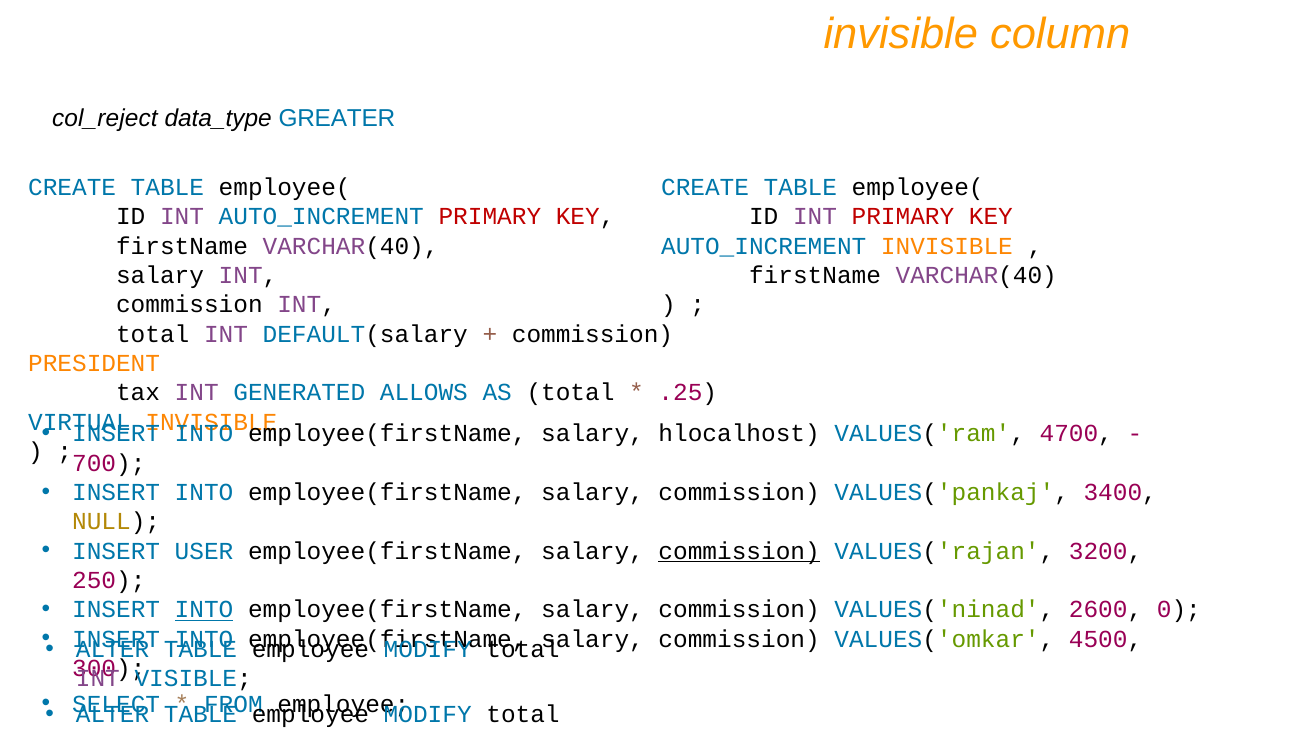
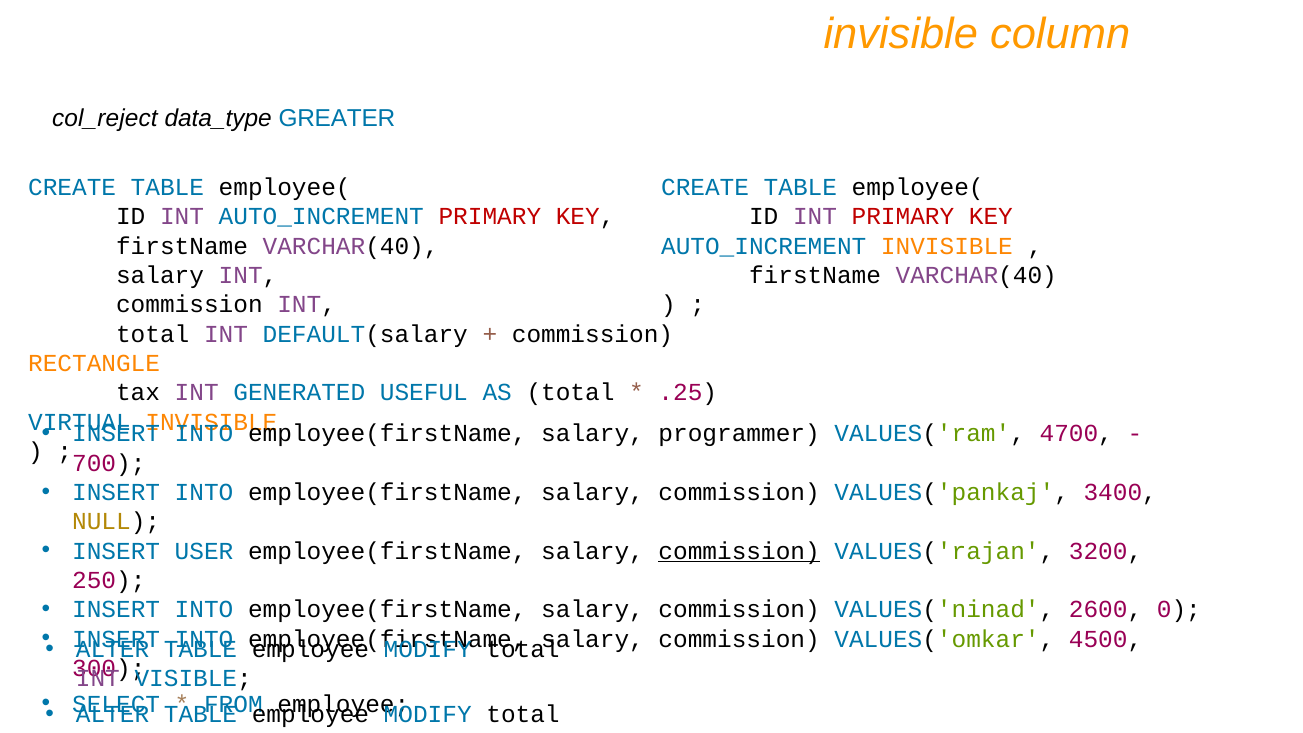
PRESIDENT: PRESIDENT -> RECTANGLE (94, 363)
ALLOWS: ALLOWS -> USEFUL (424, 393)
hlocalhost: hlocalhost -> programmer (739, 434)
INTO underline: present -> none (204, 610)
